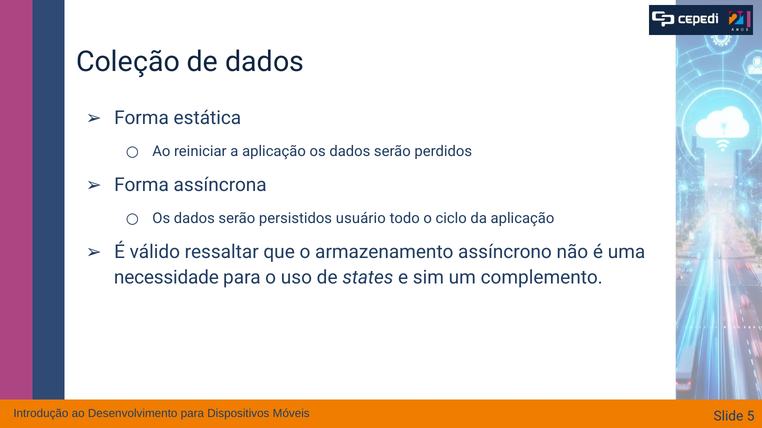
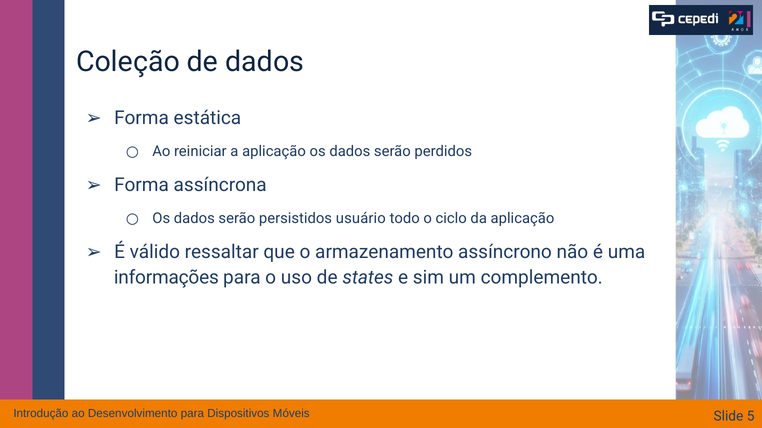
necessidade: necessidade -> informações (166, 278)
